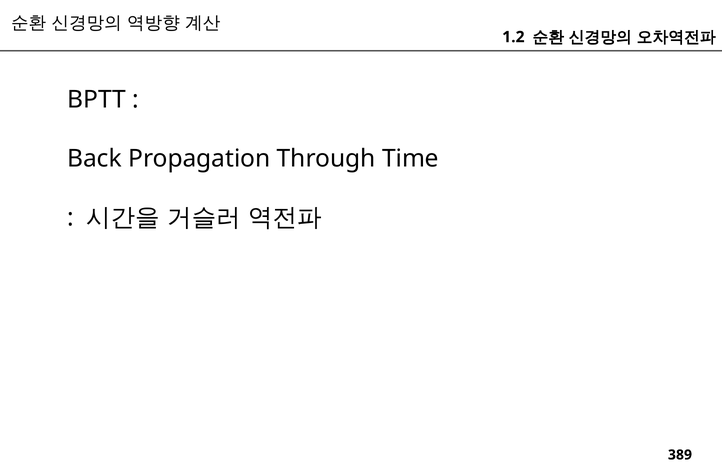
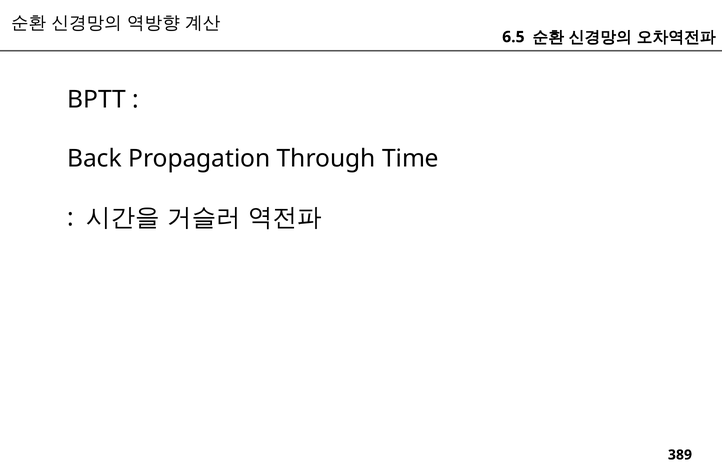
1.2: 1.2 -> 6.5 (513, 37)
